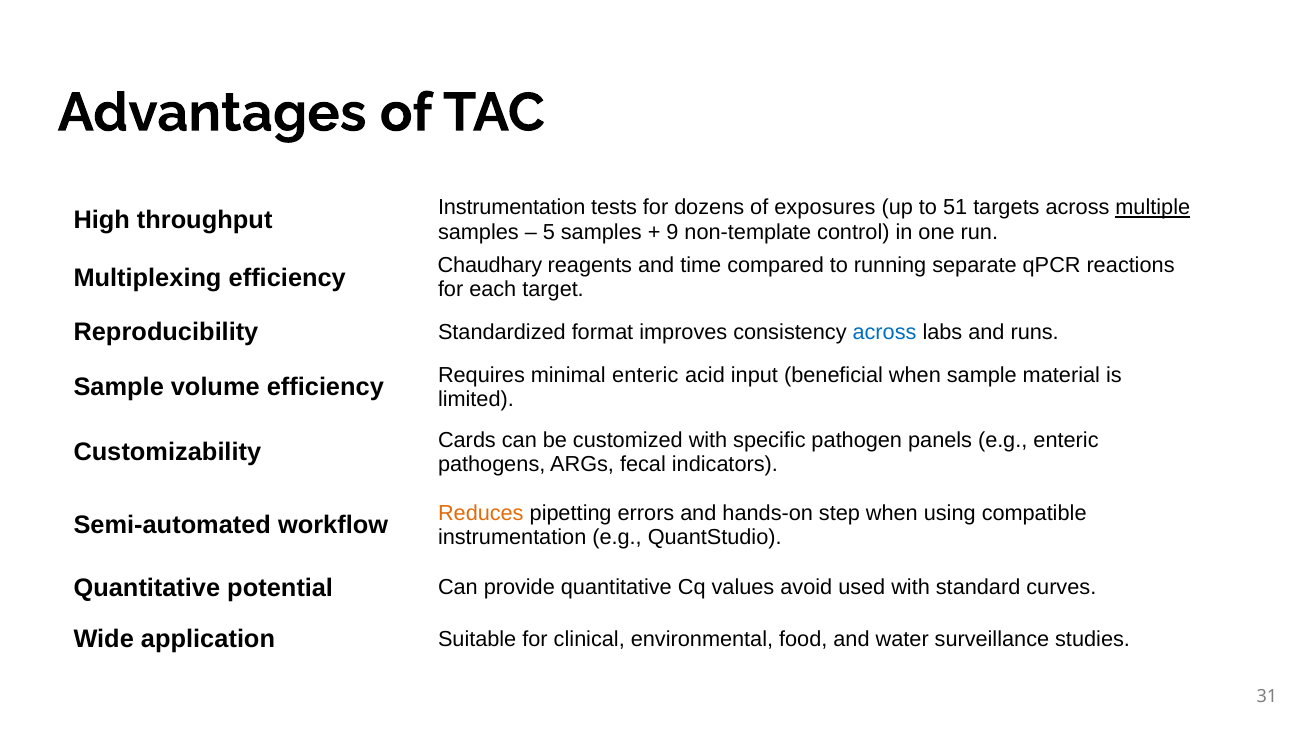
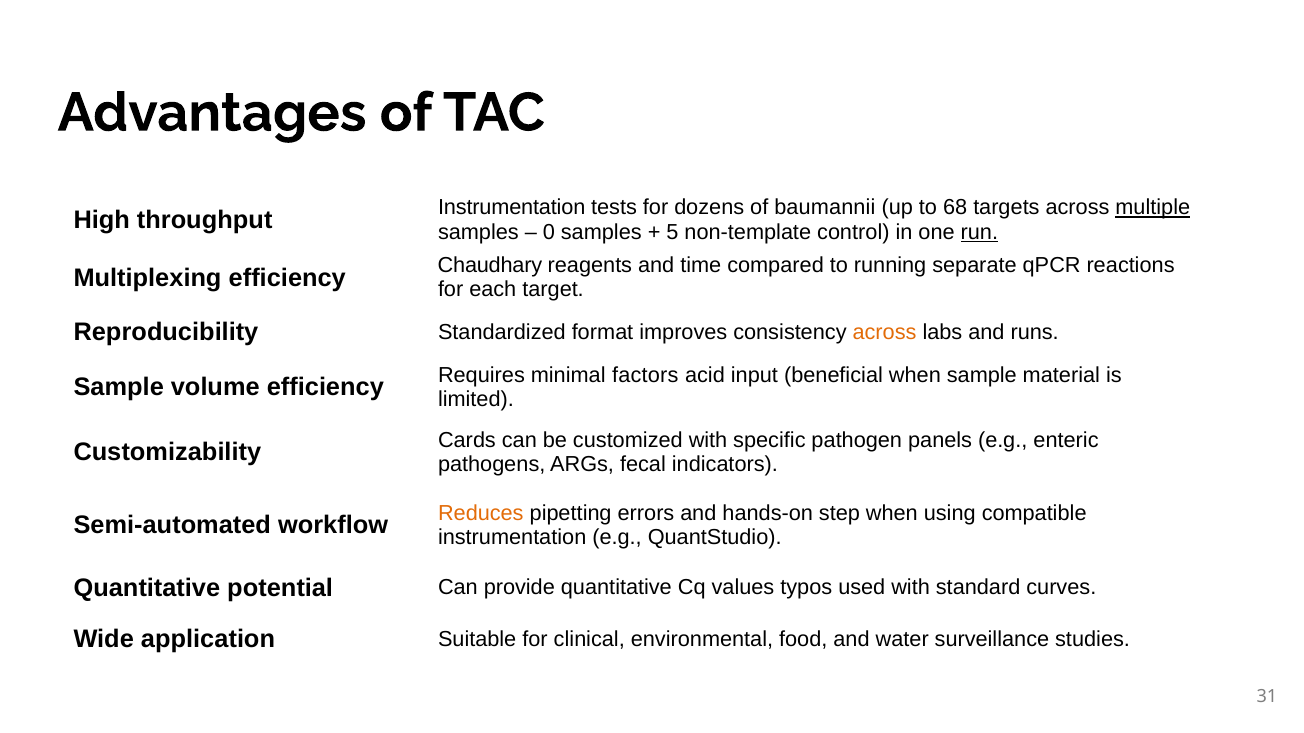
exposures: exposures -> baumannii (825, 208)
51: 51 -> 68 (955, 208)
5: 5 -> 0 (549, 232)
9: 9 -> 5 (673, 232)
run underline: none -> present (979, 232)
across colour: blue -> orange (885, 333)
minimal enteric: enteric -> factors (645, 375)
avoid: avoid -> typos (806, 588)
